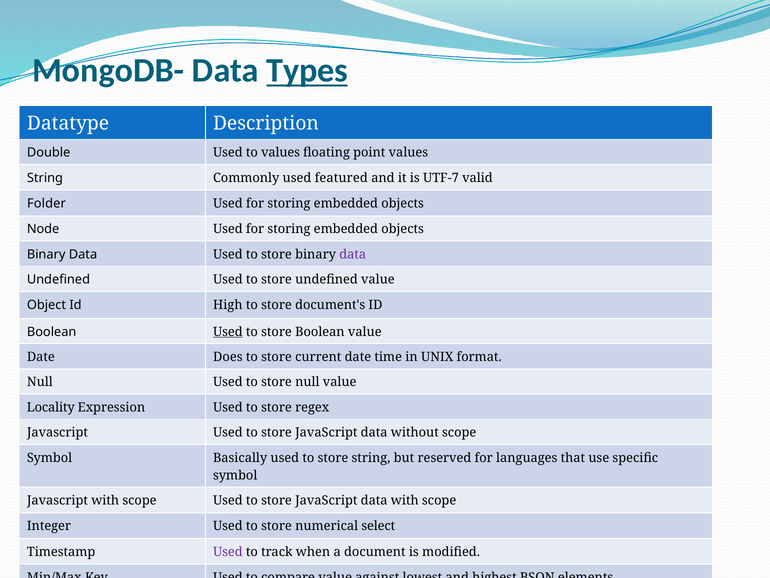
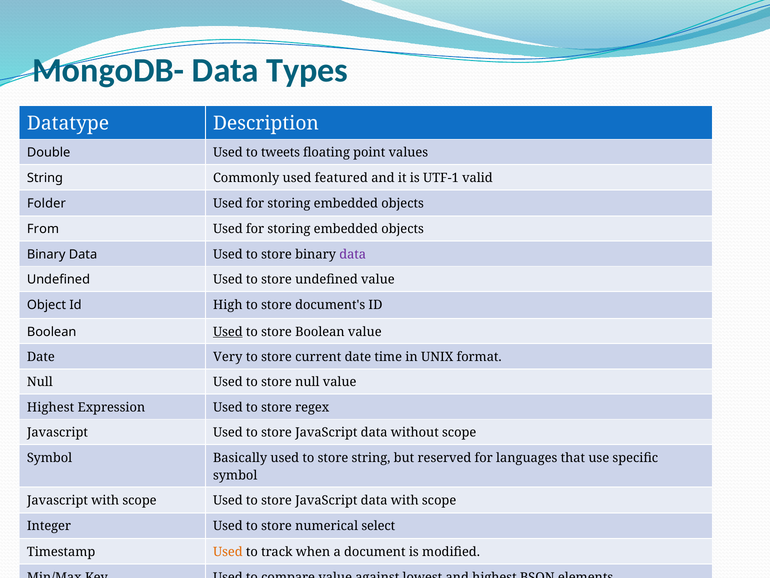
Types underline: present -> none (307, 71)
to values: values -> tweets (281, 152)
UTF-7: UTF-7 -> UTF-1 (441, 178)
Node: Node -> From (43, 229)
Does: Does -> Very (228, 357)
Locality: Locality -> Highest (51, 407)
Used colour: purple -> orange (228, 551)
